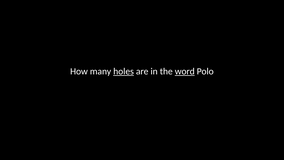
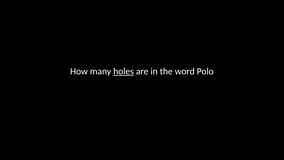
word underline: present -> none (185, 71)
